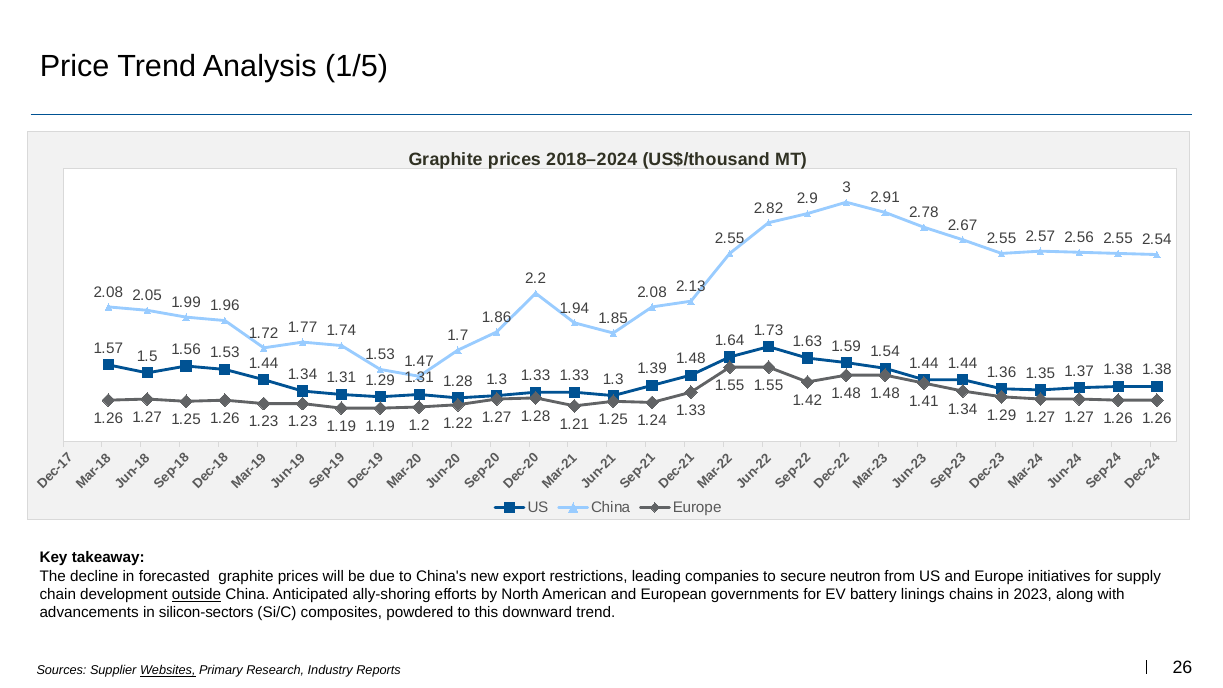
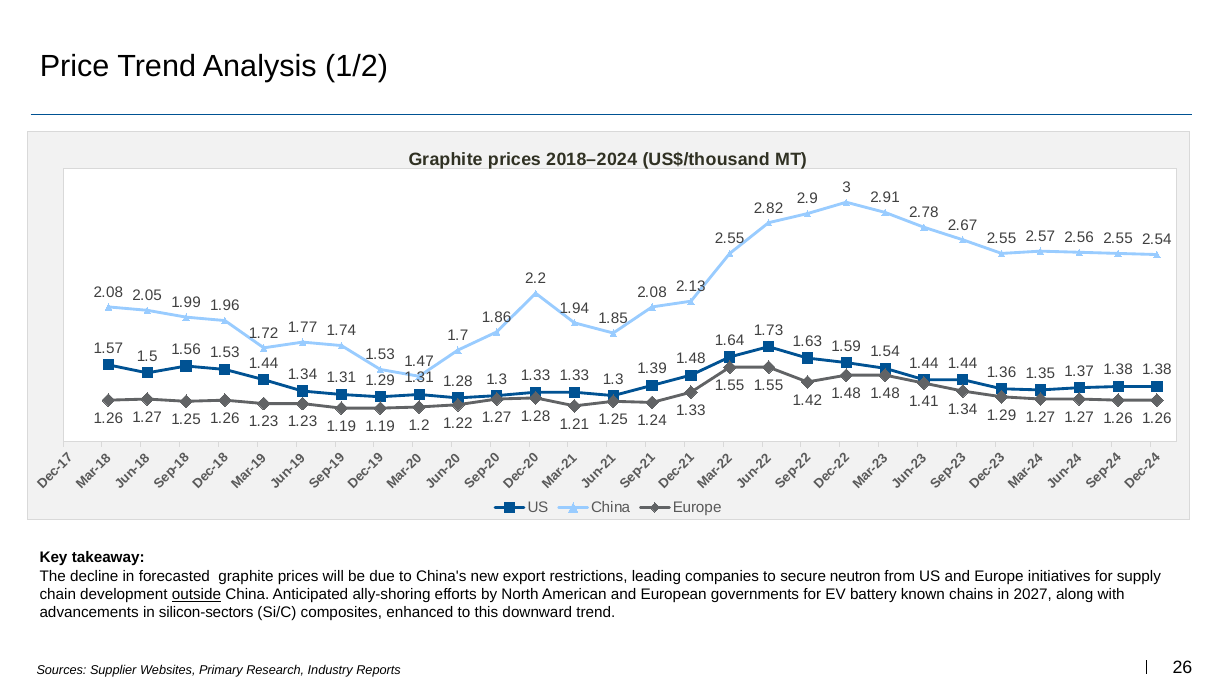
1/5: 1/5 -> 1/2 (357, 66)
linings: linings -> known (923, 594)
2023: 2023 -> 2027 (1033, 594)
powdered: powdered -> enhanced (420, 613)
Websites underline: present -> none (168, 670)
